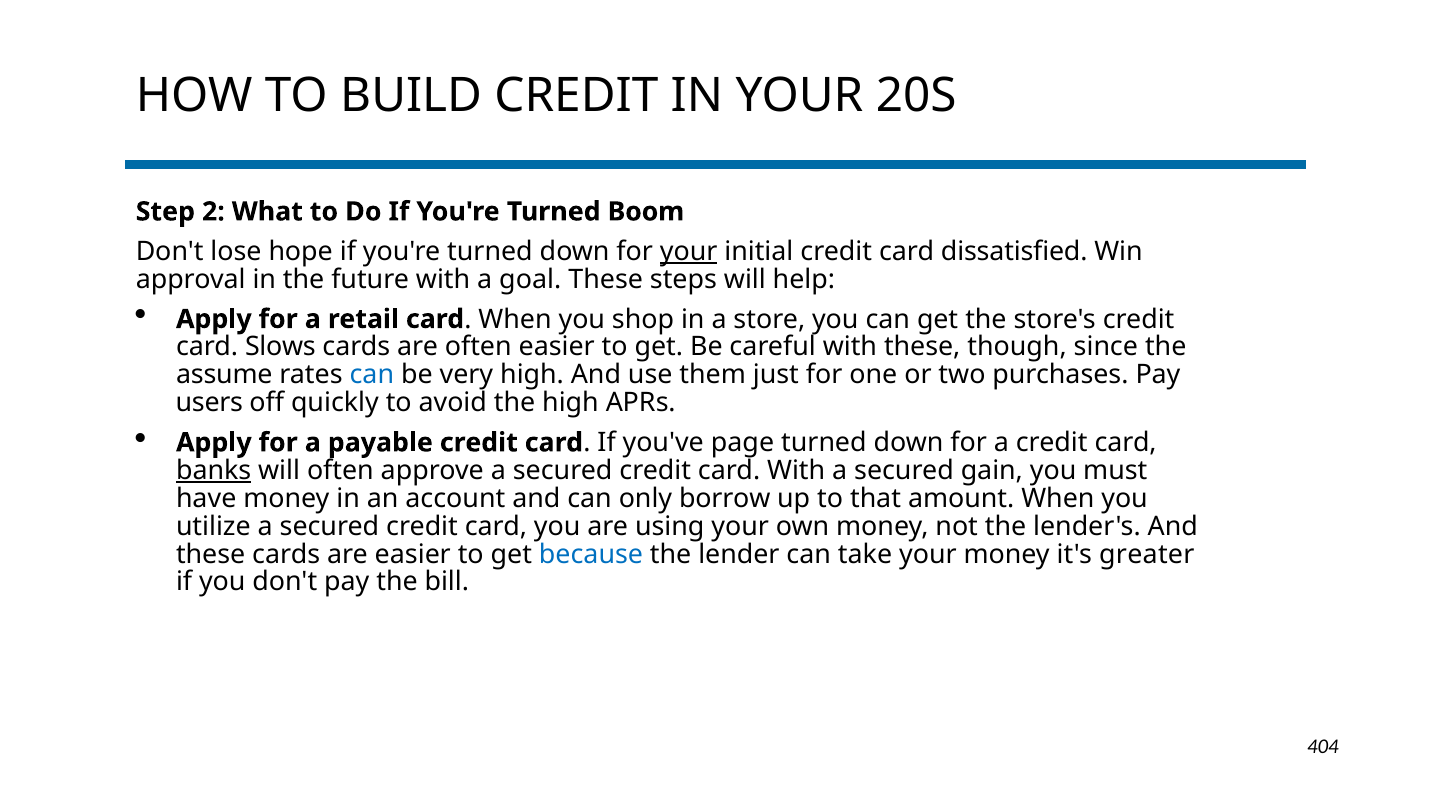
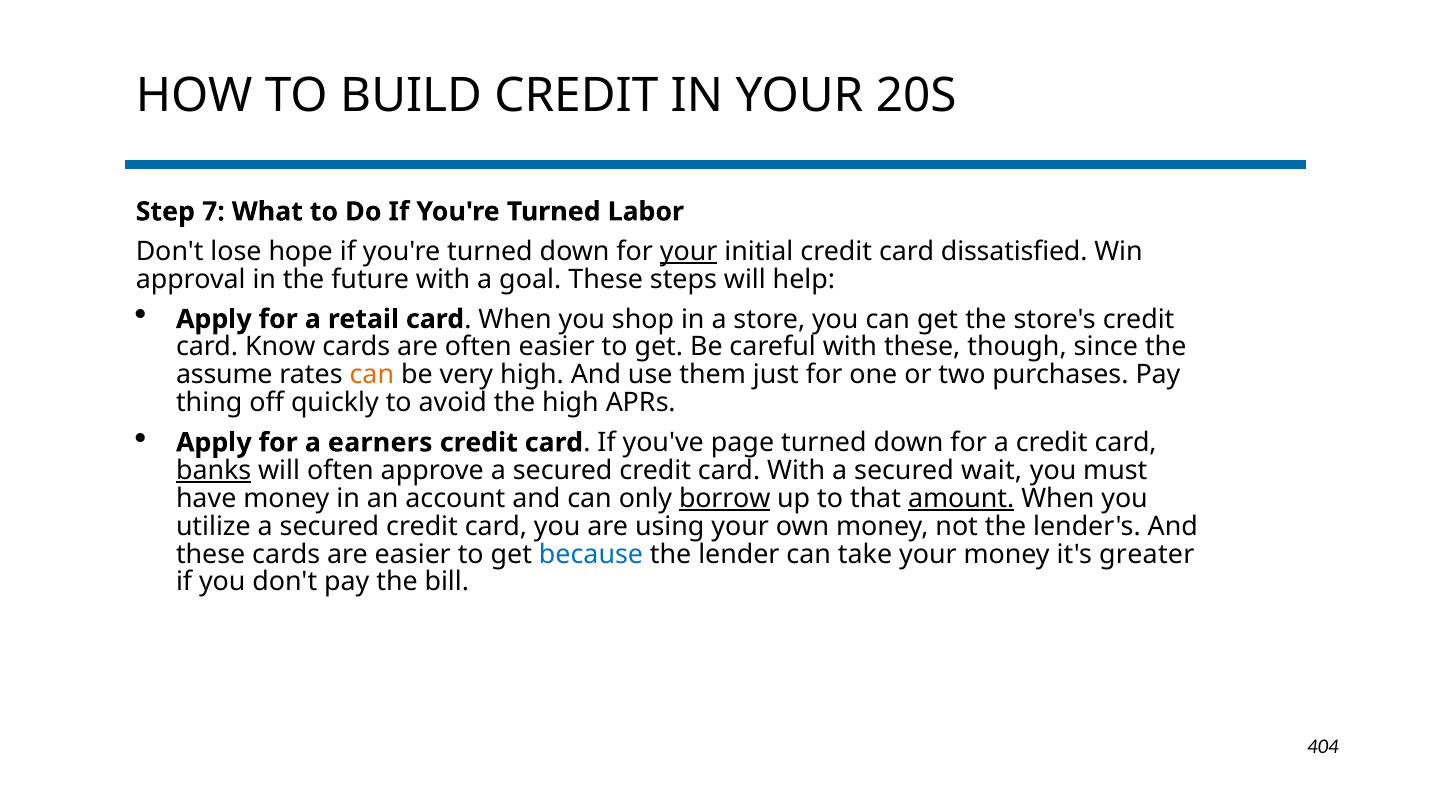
2: 2 -> 7 (213, 212)
Boom: Boom -> Labor (646, 212)
Slows: Slows -> Know (280, 347)
can colour: blue -> orange (372, 375)
users: users -> thing (209, 403)
payable: payable -> earners (380, 443)
gain: gain -> wait (992, 470)
borrow underline: none -> present (725, 498)
amount underline: none -> present (961, 498)
